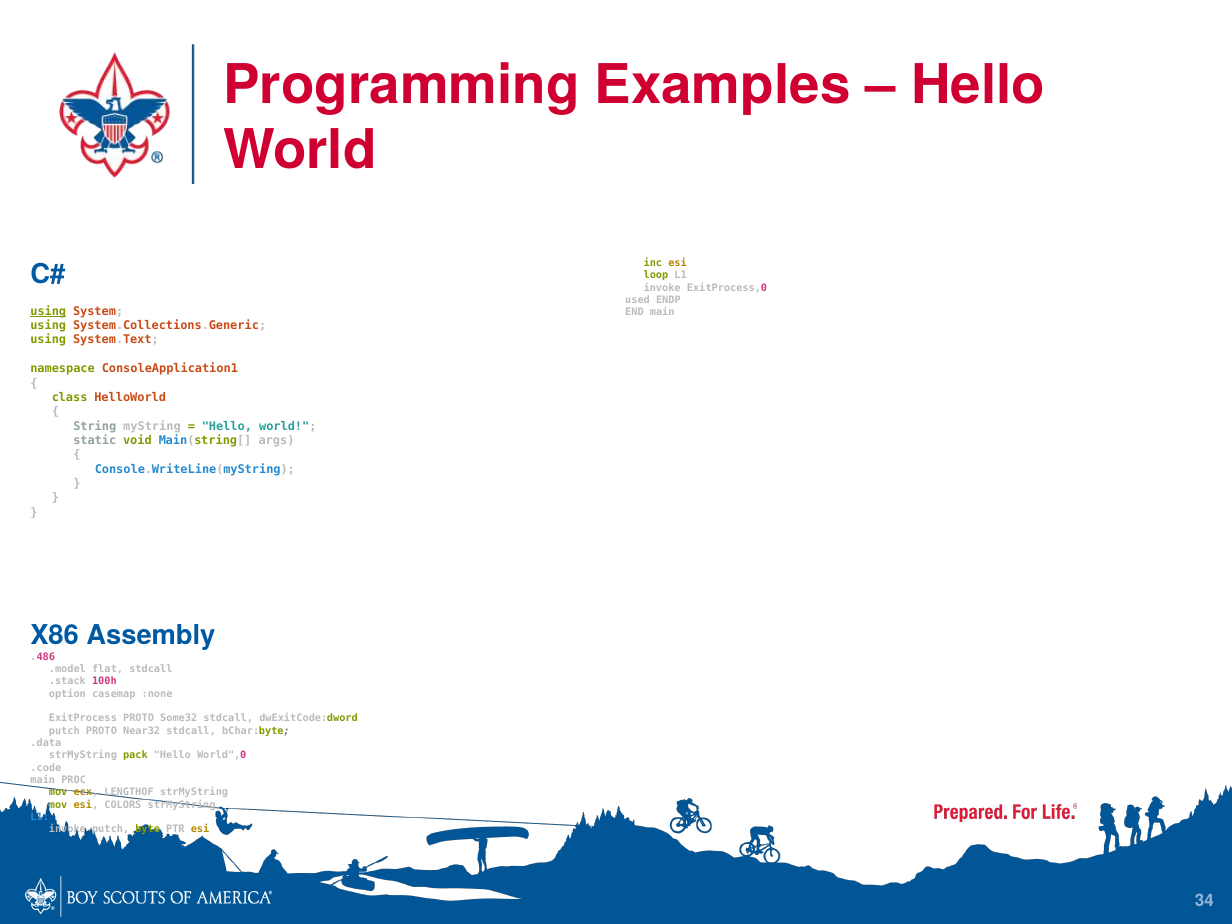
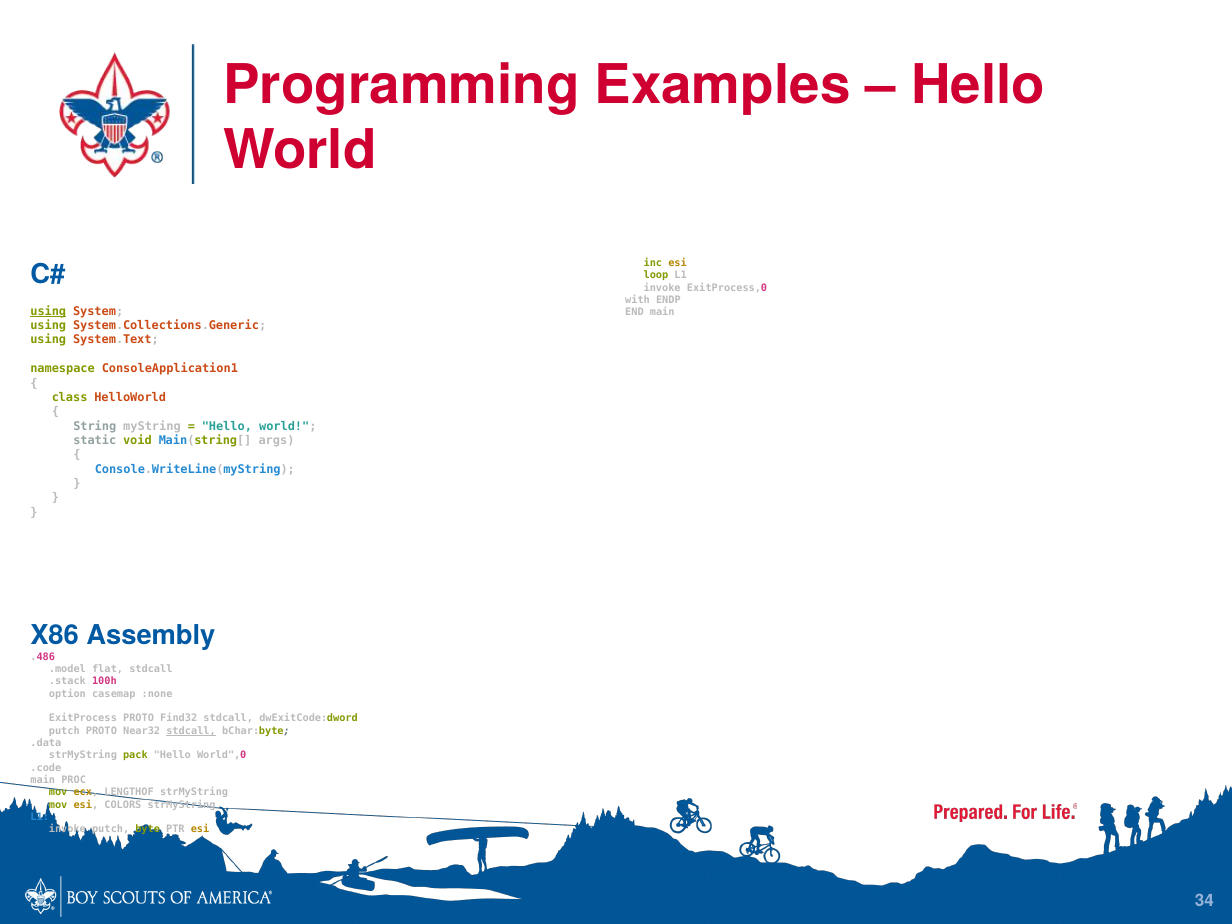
used: used -> with (638, 300)
Some32: Some32 -> Find32 (179, 719)
stdcall underline: none -> present (191, 731)
